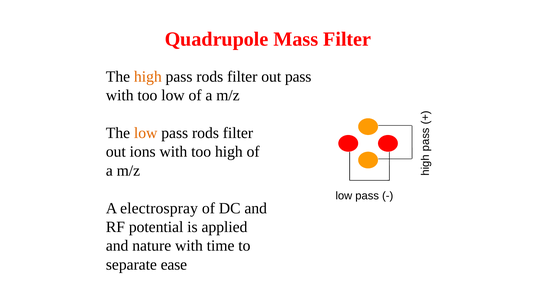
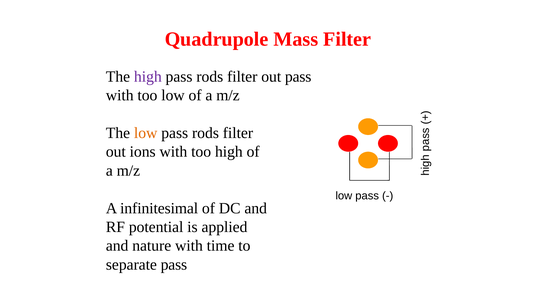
high colour: orange -> purple (148, 76)
electrospray: electrospray -> infinitesimal (159, 208)
separate ease: ease -> pass (174, 264)
